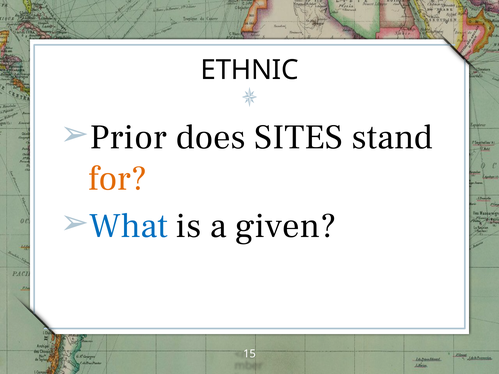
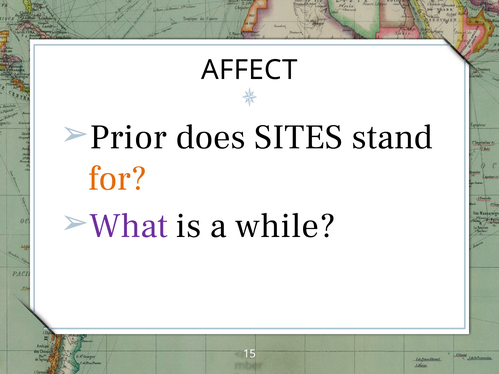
ETHNIC: ETHNIC -> AFFECT (249, 70)
What colour: blue -> purple (129, 226)
given: given -> while (286, 226)
